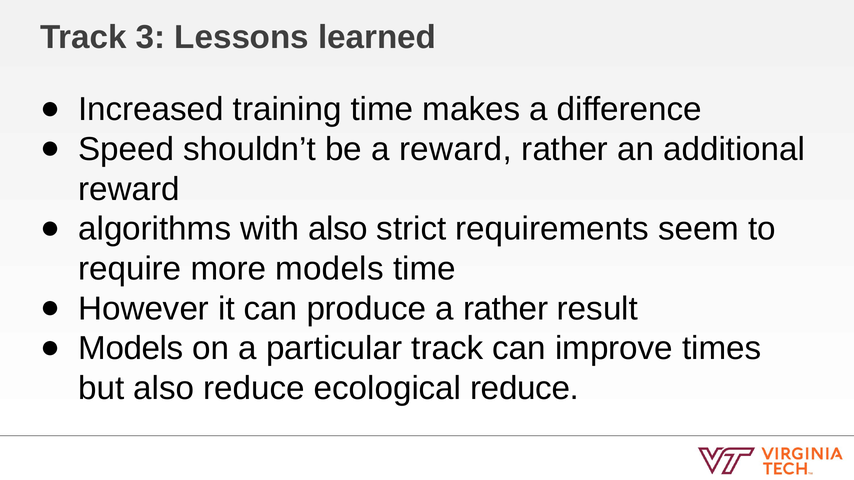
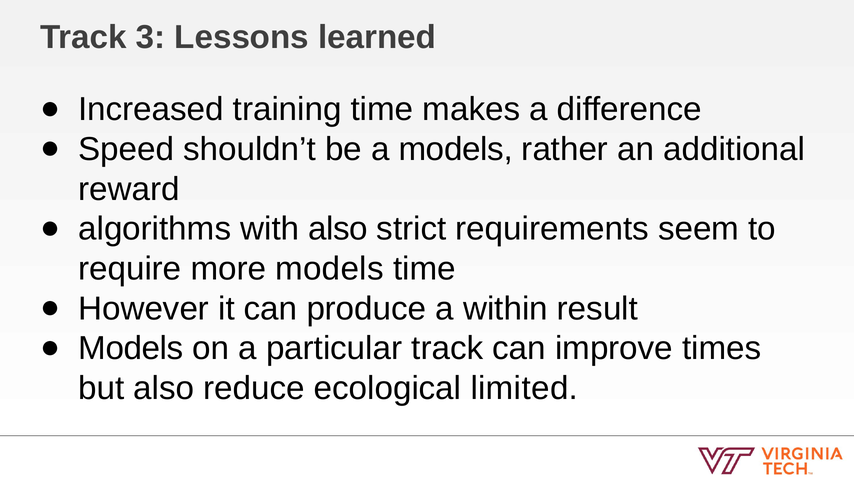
a reward: reward -> models (456, 149)
a rather: rather -> within (505, 309)
ecological reduce: reduce -> limited (524, 389)
